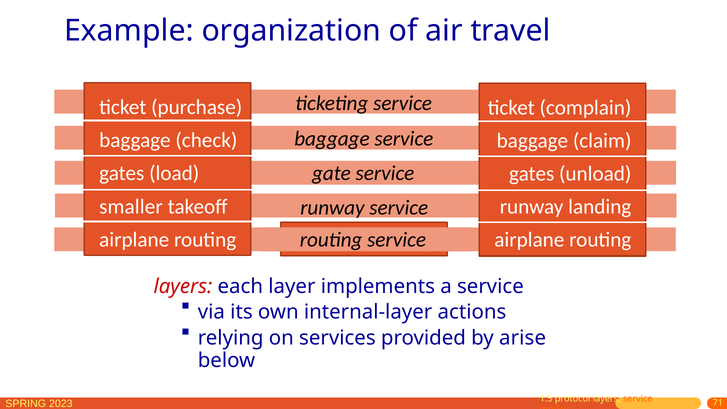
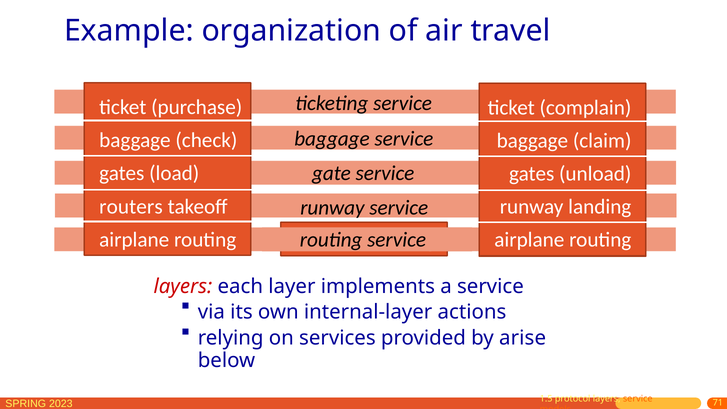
smaller: smaller -> routers (131, 206)
